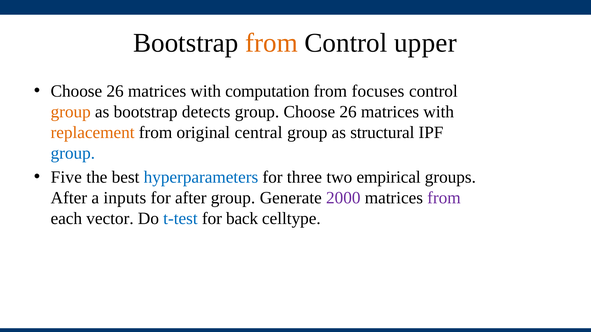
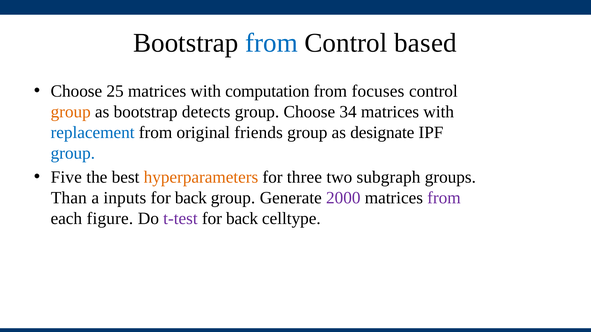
from colour: orange -> blue (271, 43)
upper: upper -> based (425, 43)
26: 26 -> 25 (115, 91)
group Choose 26: 26 -> 34 (348, 112)
replacement colour: orange -> blue (93, 133)
central: central -> friends (259, 133)
structural: structural -> designate (382, 133)
hyperparameters colour: blue -> orange (201, 177)
empirical: empirical -> subgraph (388, 177)
After: After -> Than (69, 198)
after: after -> back (191, 198)
vector: vector -> figure (110, 219)
t-test colour: blue -> purple (180, 219)
